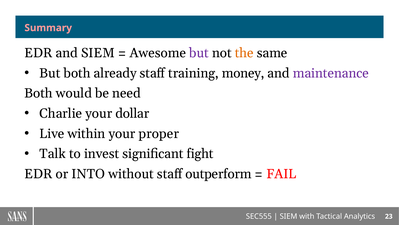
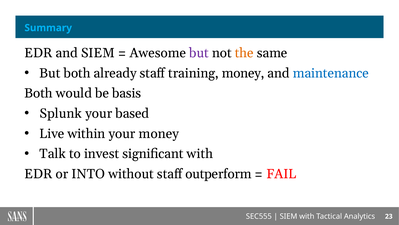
Summary colour: pink -> light blue (48, 28)
maintenance colour: purple -> blue (331, 73)
need: need -> basis (127, 93)
Charlie: Charlie -> Splunk (61, 113)
dollar: dollar -> based (132, 113)
your proper: proper -> money (159, 133)
significant fight: fight -> with (200, 153)
